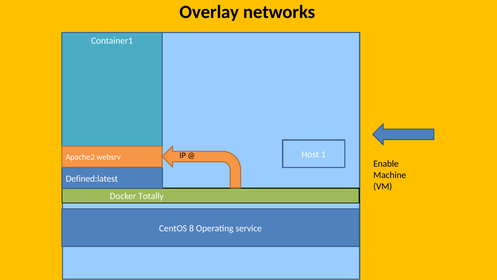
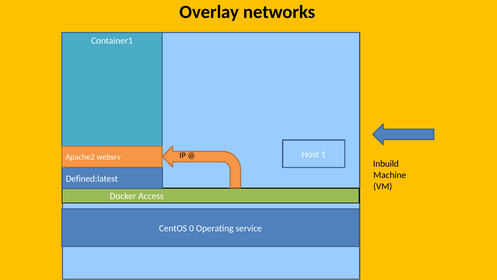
Enable: Enable -> Inbuild (386, 164)
Totally: Totally -> Access (151, 196)
8: 8 -> 0 (191, 228)
